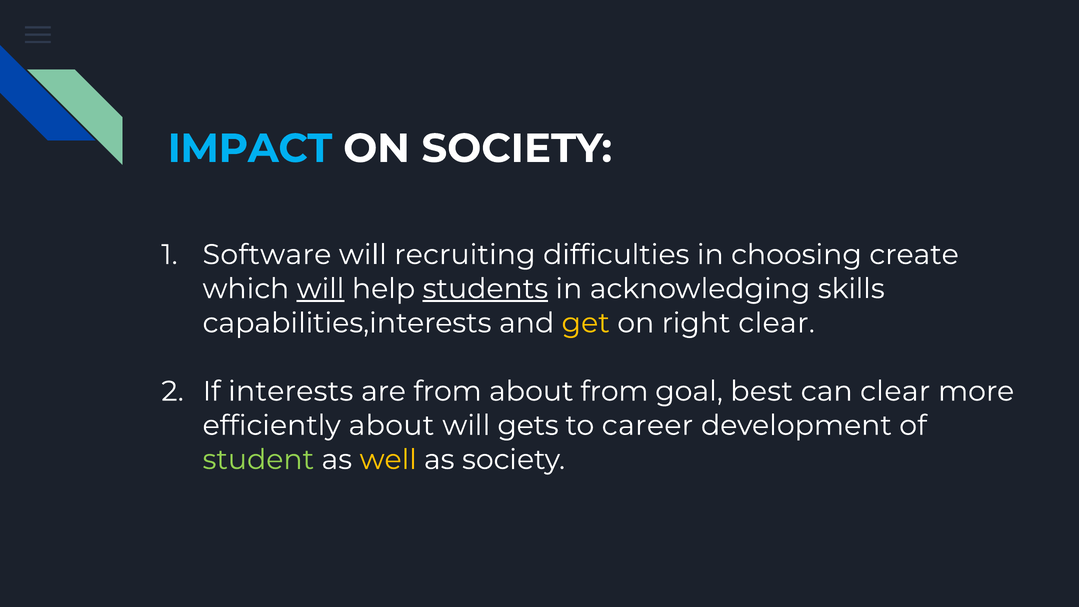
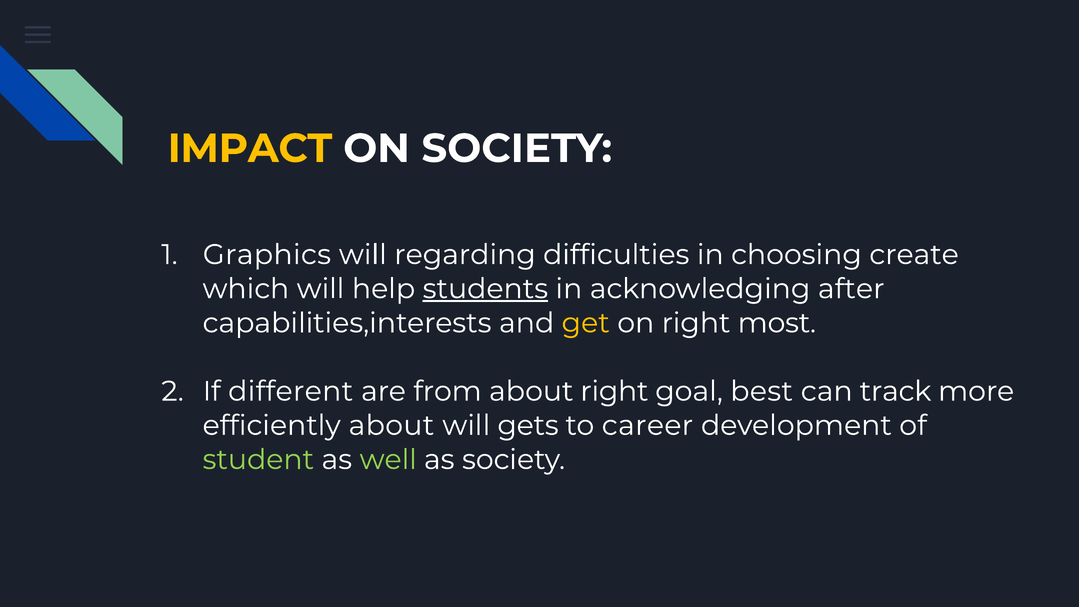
IMPACT colour: light blue -> yellow (250, 149)
Software: Software -> Graphics (267, 255)
recruiting: recruiting -> regarding (465, 255)
will underline: present -> none (321, 289)
skills: skills -> after (851, 289)
right clear: clear -> most (777, 323)
interests: interests -> different (291, 391)
about from: from -> right (614, 391)
can clear: clear -> track (895, 391)
well colour: yellow -> light green (388, 460)
